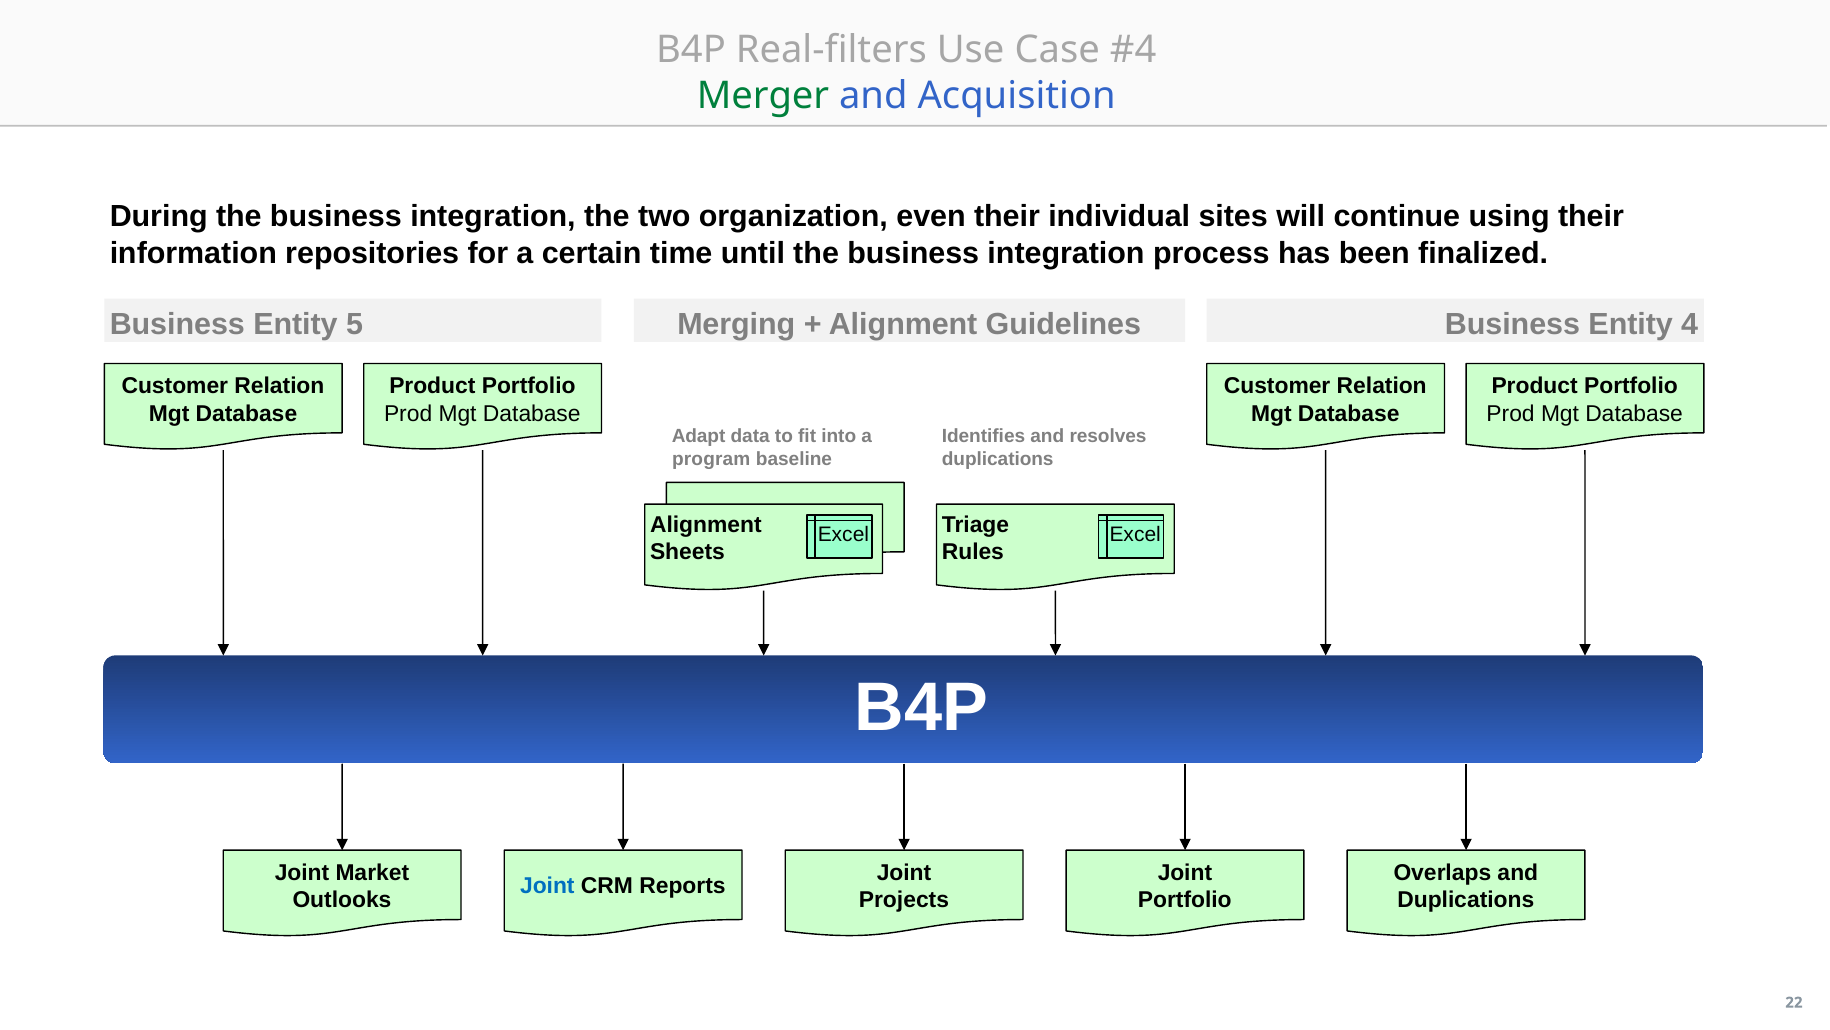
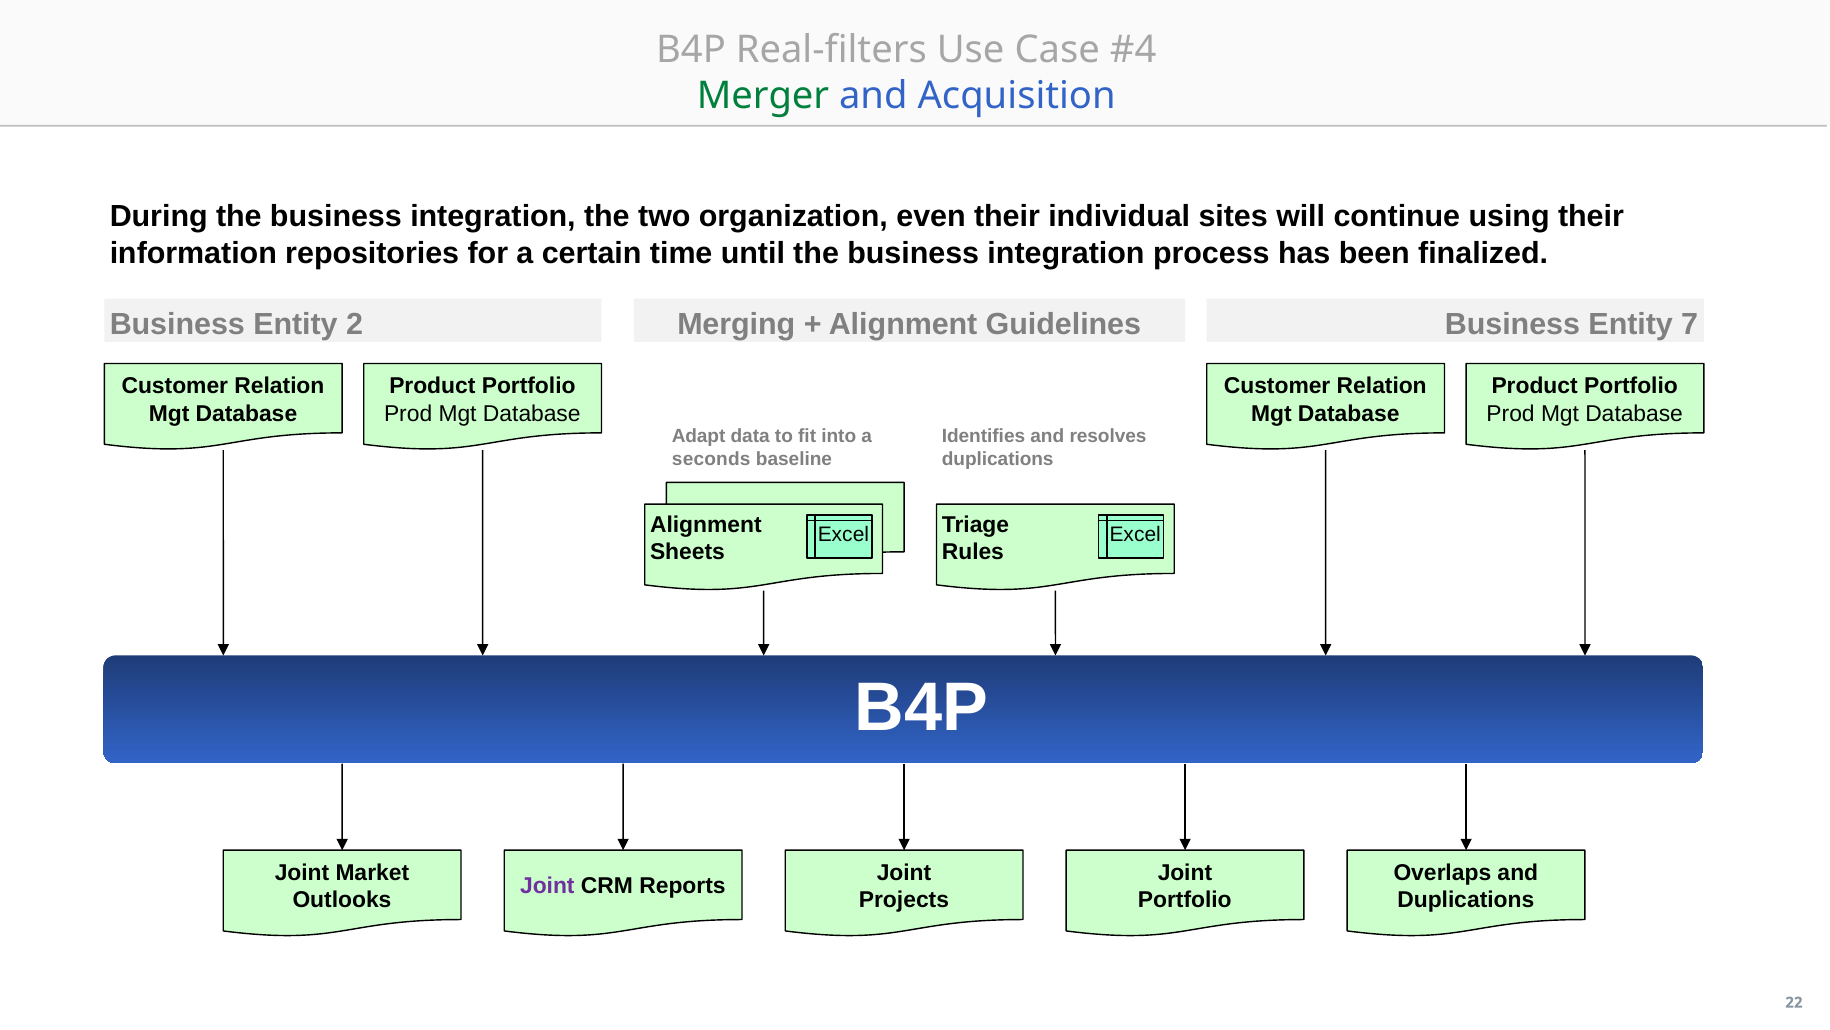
5: 5 -> 2 (355, 324)
4: 4 -> 7 (1690, 324)
program: program -> seconds (711, 458)
Joint colour: blue -> purple (547, 886)
